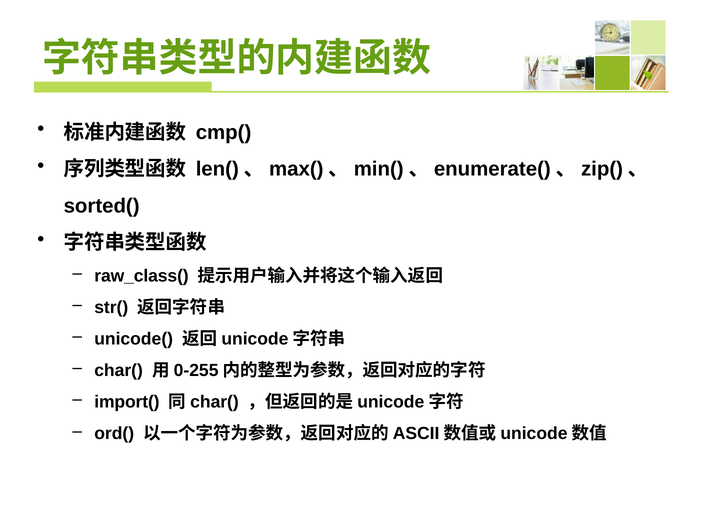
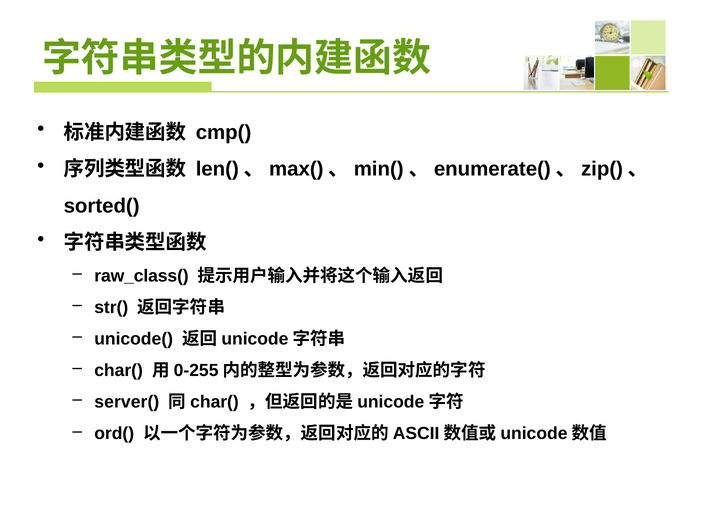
import(: import( -> server( (127, 402)
